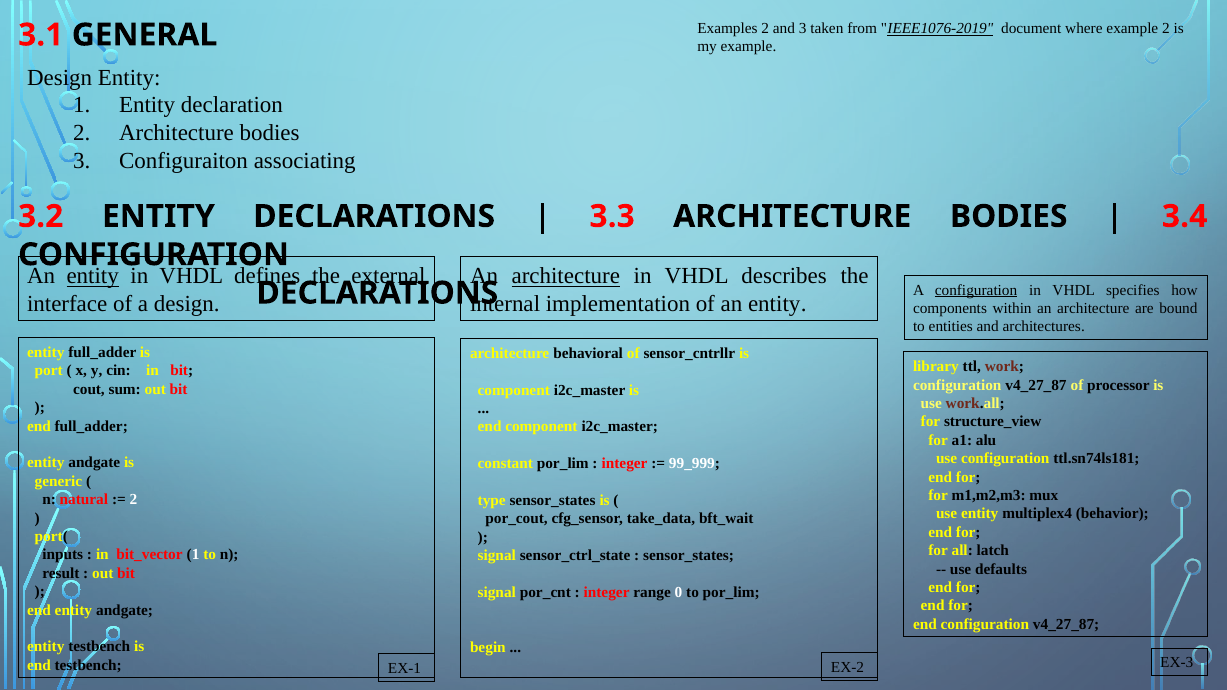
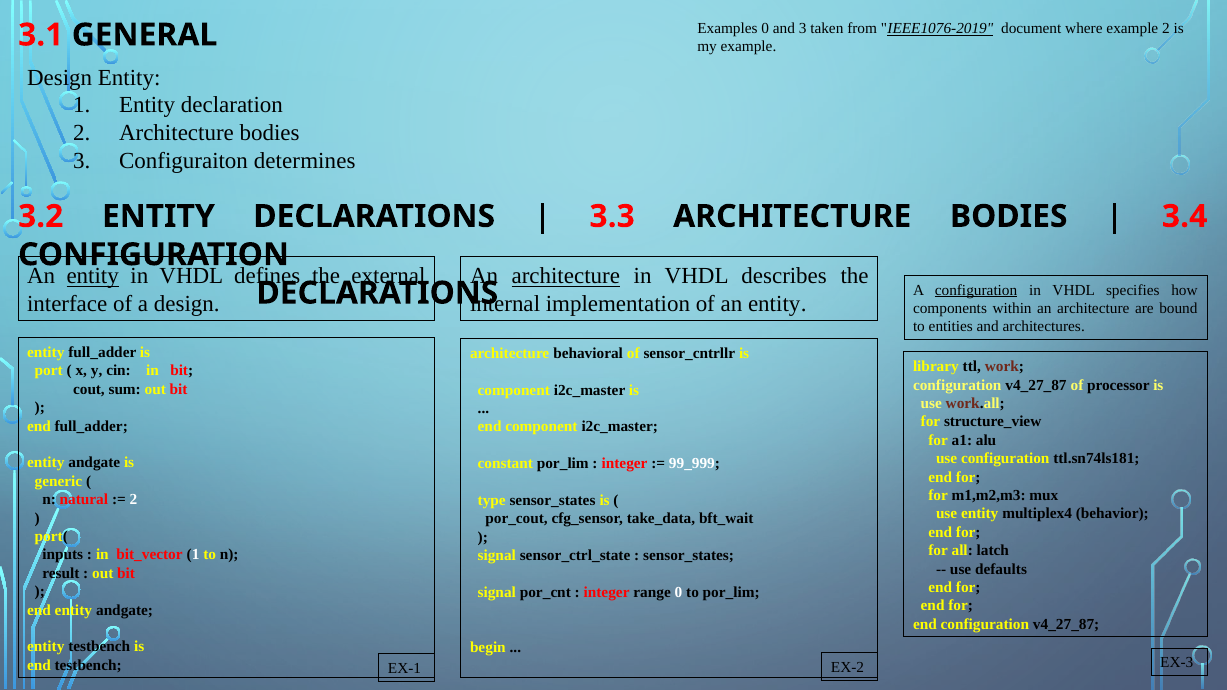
Examples 2: 2 -> 0 (765, 28)
associating: associating -> determines (305, 160)
